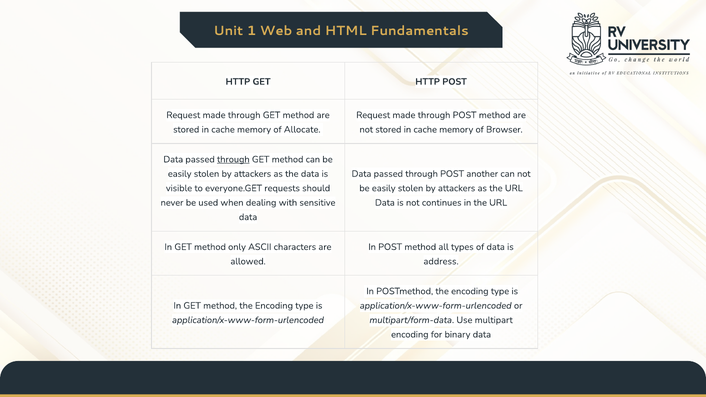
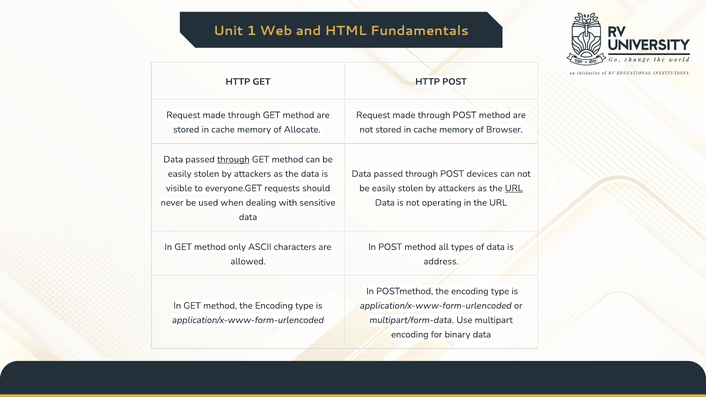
another: another -> devices (482, 174)
URL underline: none -> present (514, 188)
continues: continues -> operating (442, 203)
